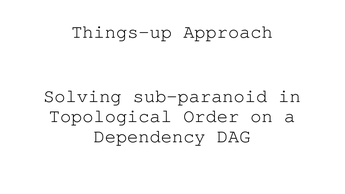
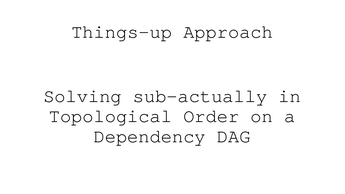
sub-paranoid: sub-paranoid -> sub-actually (200, 96)
